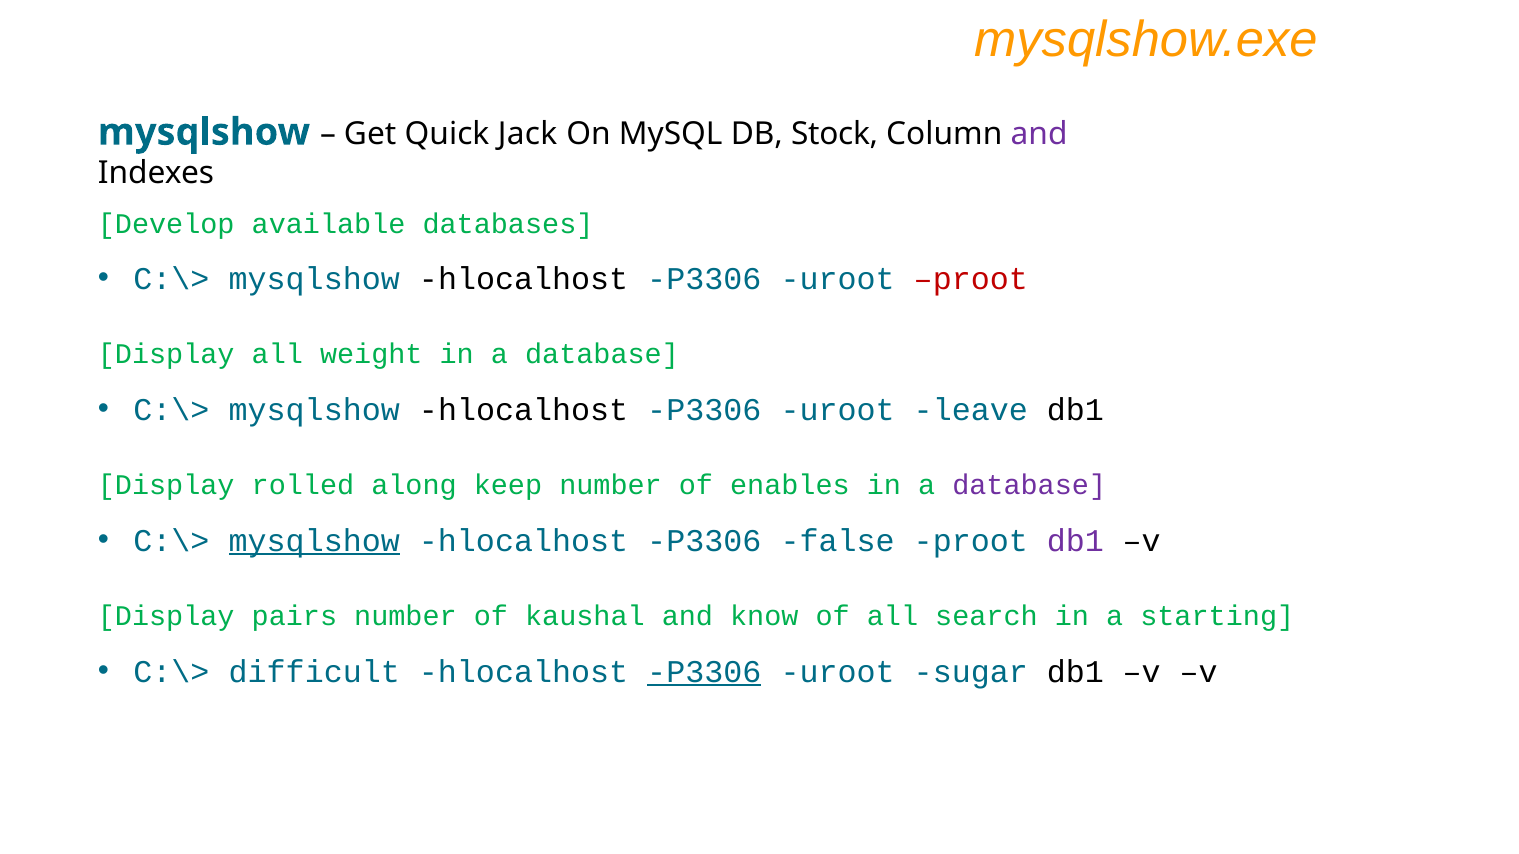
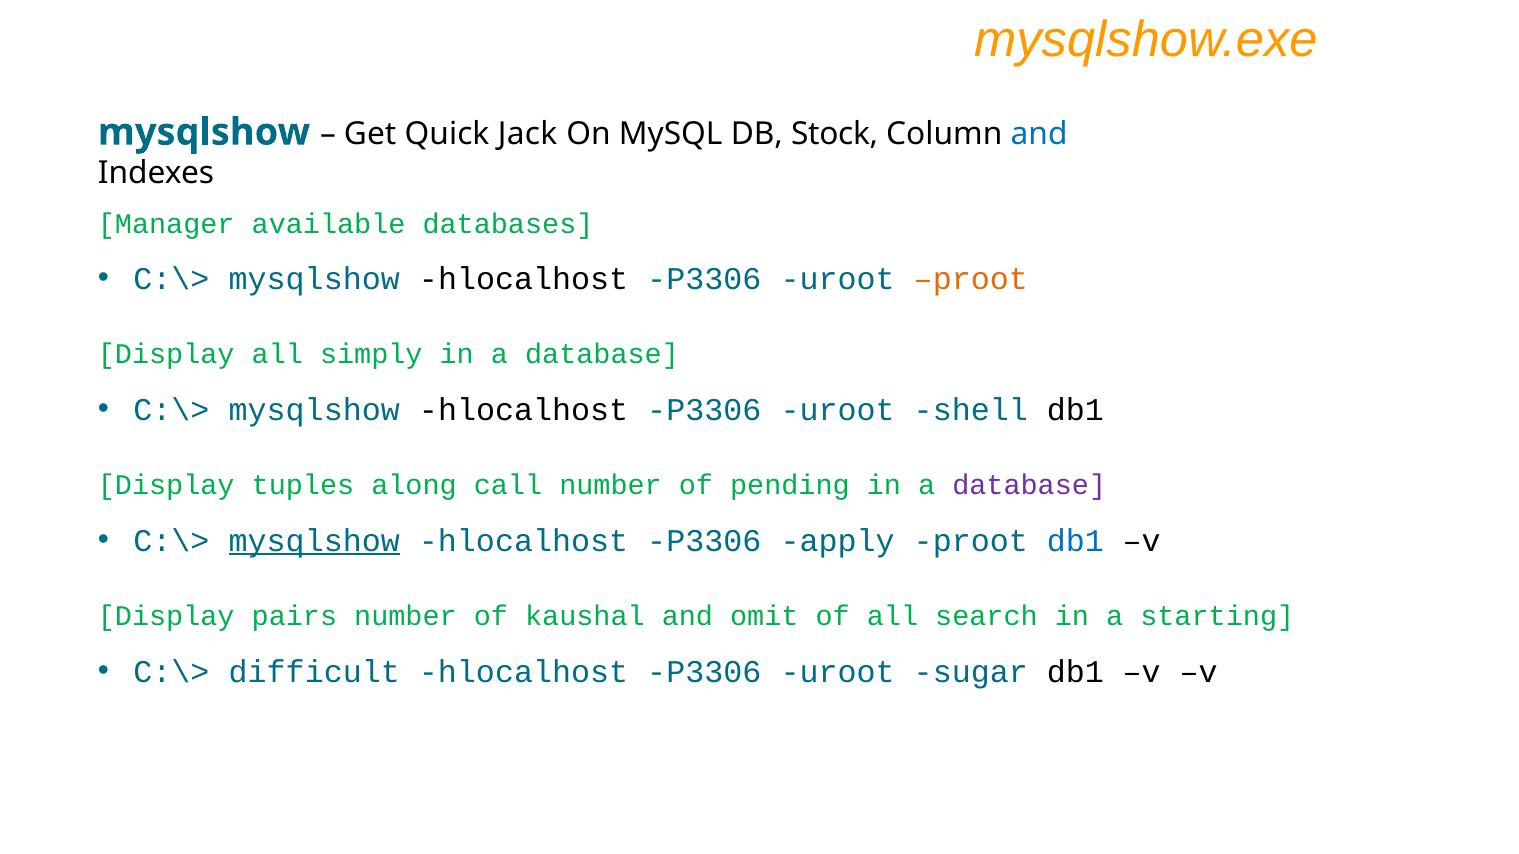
and colour: purple -> blue (1039, 134)
Develop: Develop -> Manager (166, 224)
proot colour: red -> orange (971, 279)
weight: weight -> simply (371, 355)
leave: leave -> shell (971, 410)
rolled: rolled -> tuples (303, 486)
keep: keep -> call (508, 486)
enables: enables -> pending (790, 486)
false: false -> apply (838, 541)
db1 colour: purple -> blue (1075, 541)
know: know -> omit (764, 617)
P3306 underline: present -> none (704, 672)
